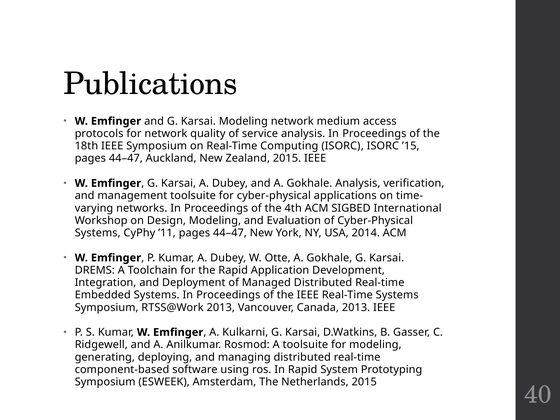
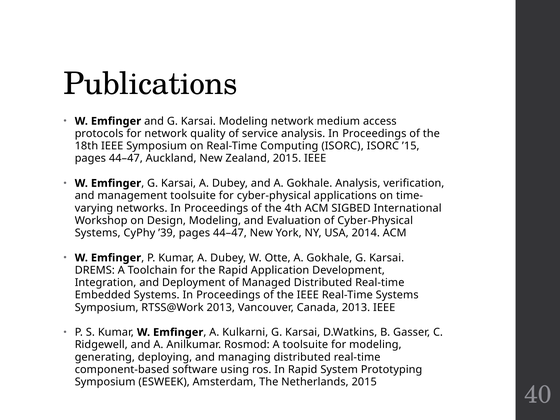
’11: ’11 -> ’39 (167, 233)
